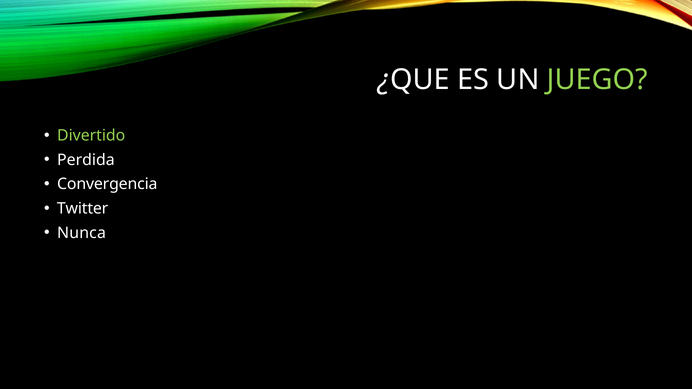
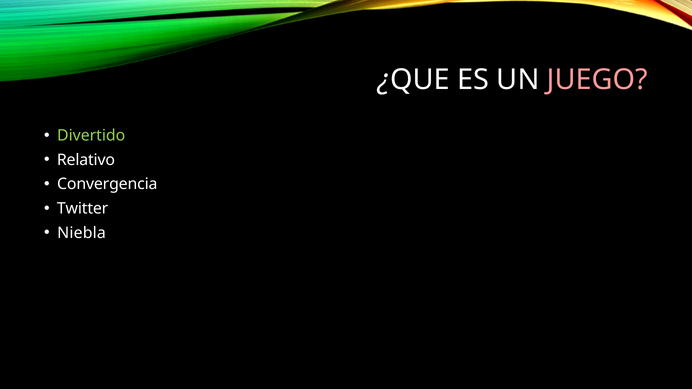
JUEGO colour: light green -> pink (597, 80)
Perdida: Perdida -> Relativo (86, 160)
Nunca: Nunca -> Niebla (82, 233)
